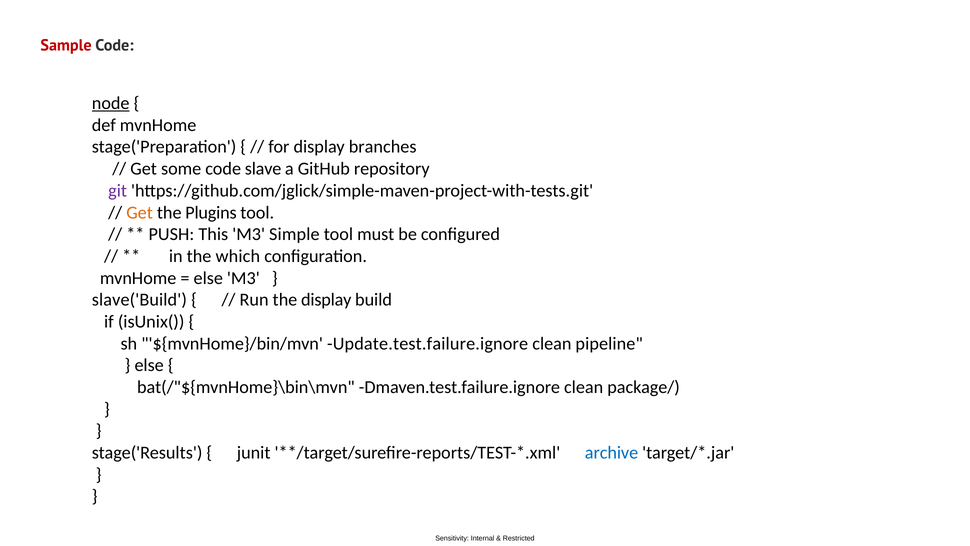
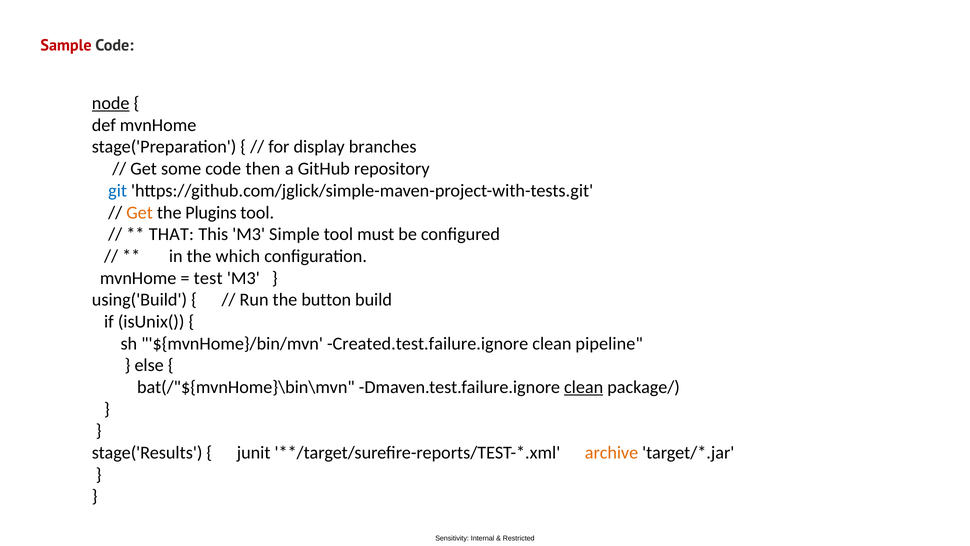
slave: slave -> then (263, 169)
git colour: purple -> blue (118, 191)
PUSH: PUSH -> THAT (171, 234)
else: else -> test (208, 278)
slave('Build: slave('Build -> using('Build (139, 300)
the display: display -> button (326, 300)
Update.test.failure.ignore: Update.test.failure.ignore -> Created.test.failure.ignore (428, 343)
clean underline: none -> present (584, 387)
archive colour: blue -> orange (612, 452)
